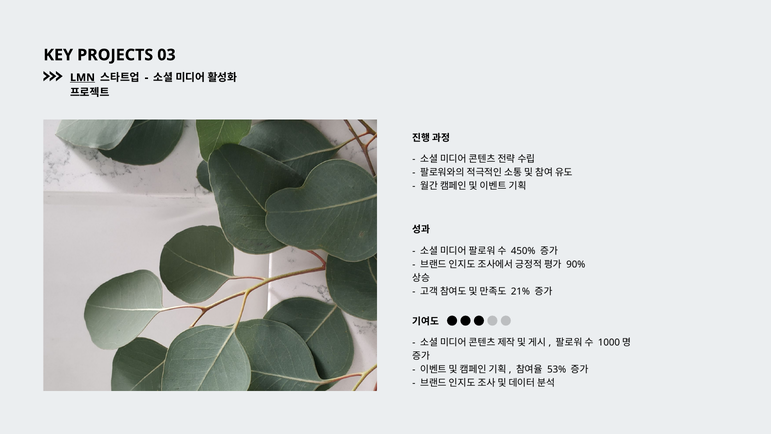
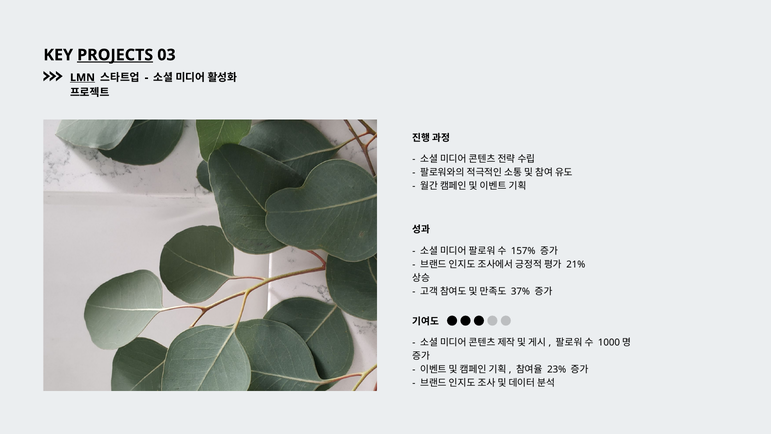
PROJECTS underline: none -> present (115, 55)
450%: 450% -> 157% (523, 251)
90%: 90% -> 21% (576, 264)
21%: 21% -> 37% (520, 291)
53%: 53% -> 23% (557, 369)
